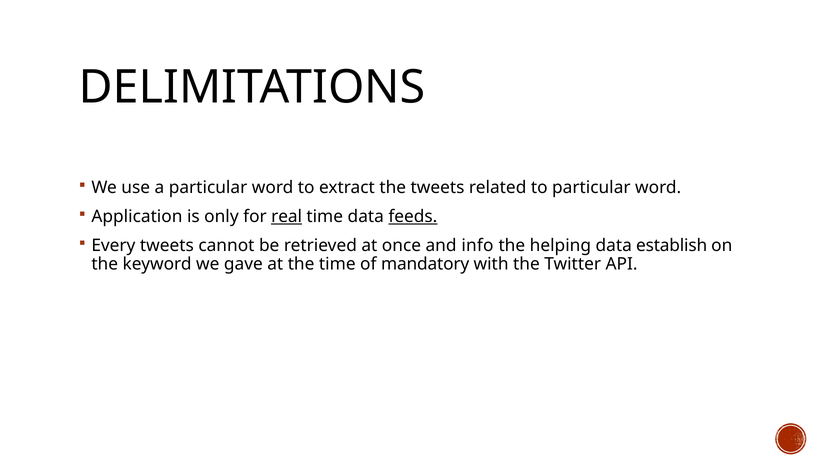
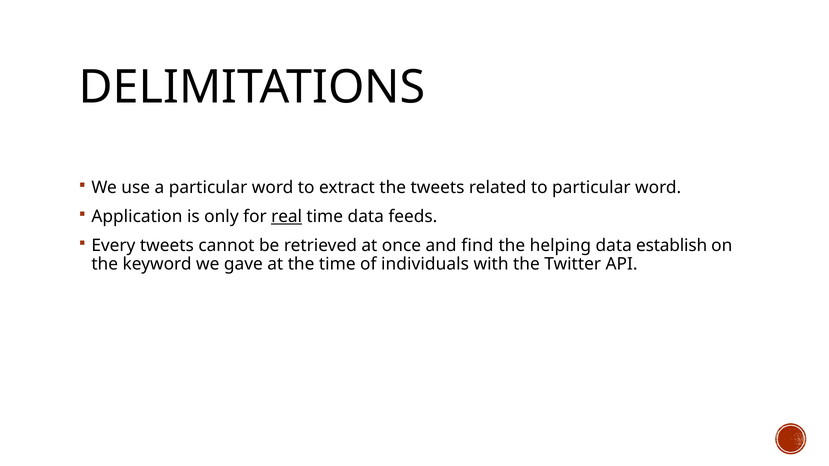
feeds underline: present -> none (413, 217)
info: info -> find (477, 246)
mandatory: mandatory -> individuals (425, 264)
